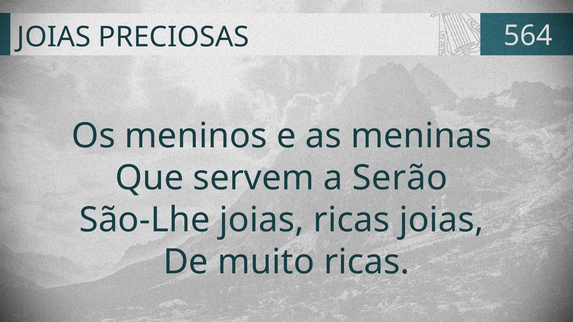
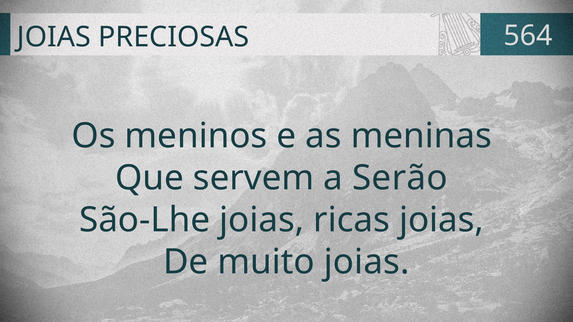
muito ricas: ricas -> joias (367, 262)
